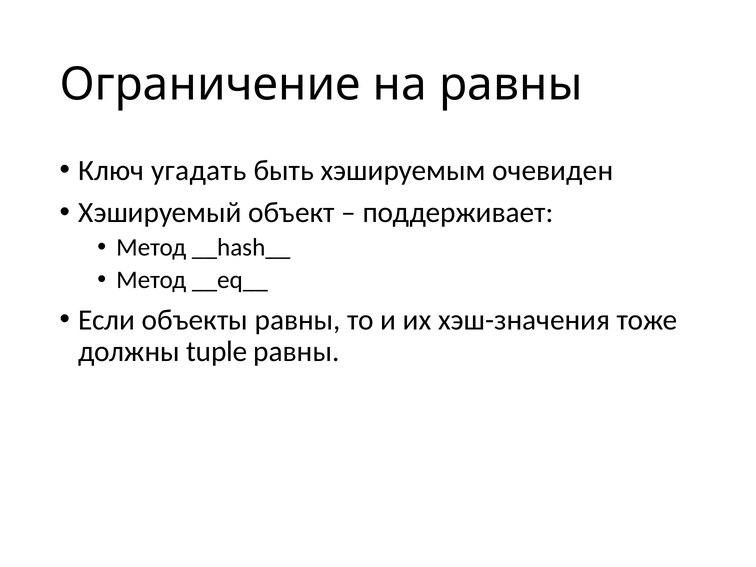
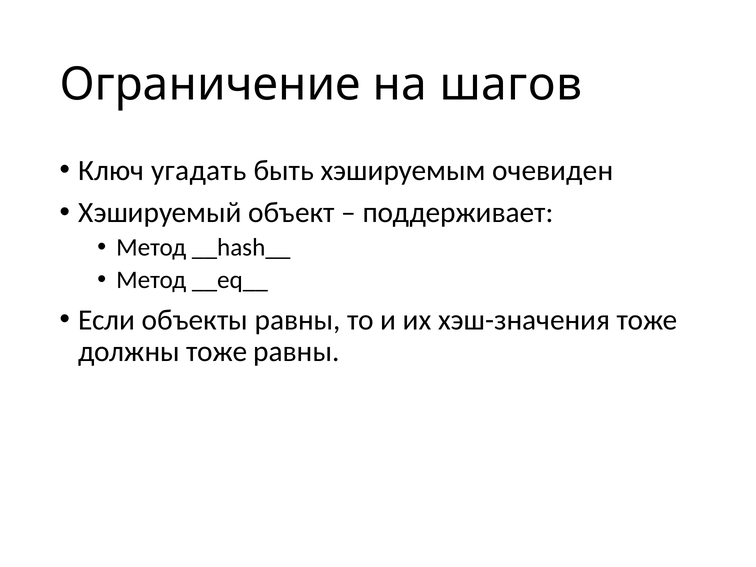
на равны: равны -> шагов (511, 85)
должны tuple: tuple -> тоже (217, 352)
